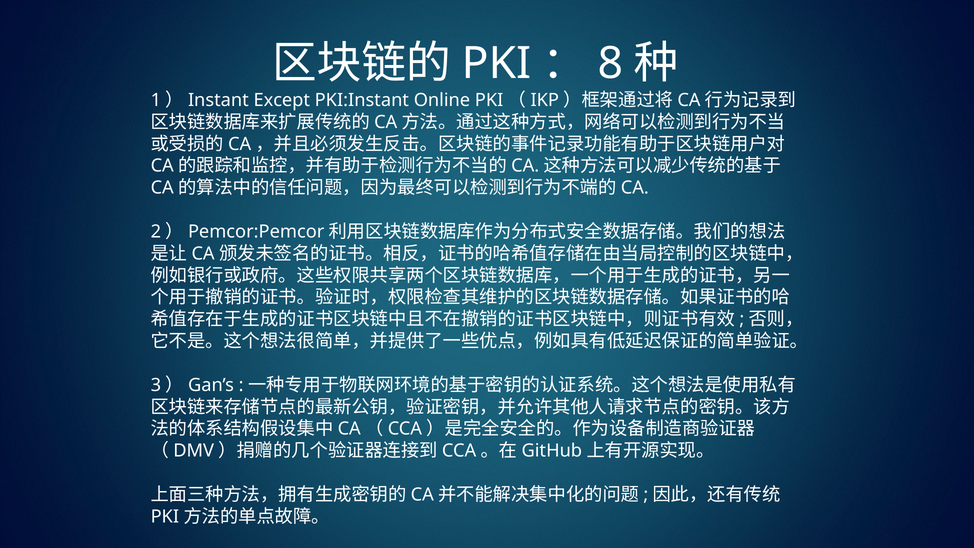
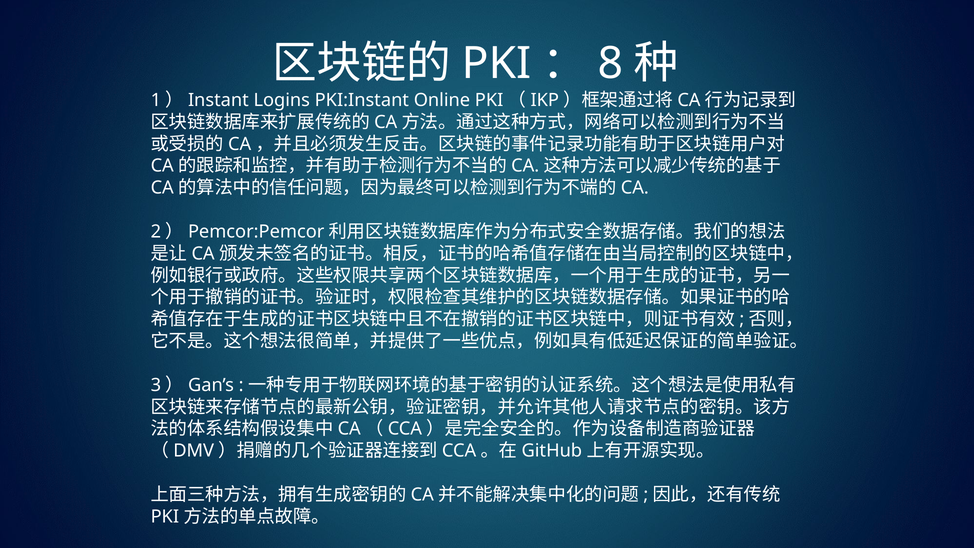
Except: Except -> Logins (282, 100)
